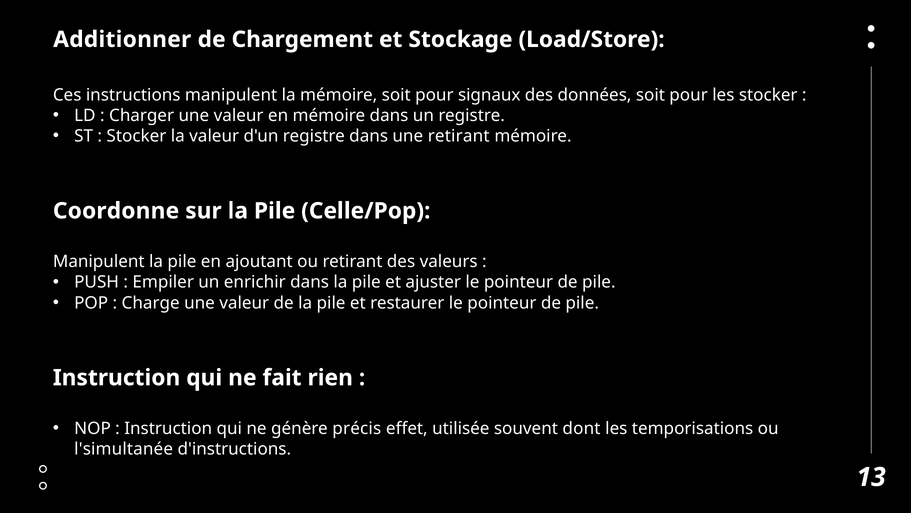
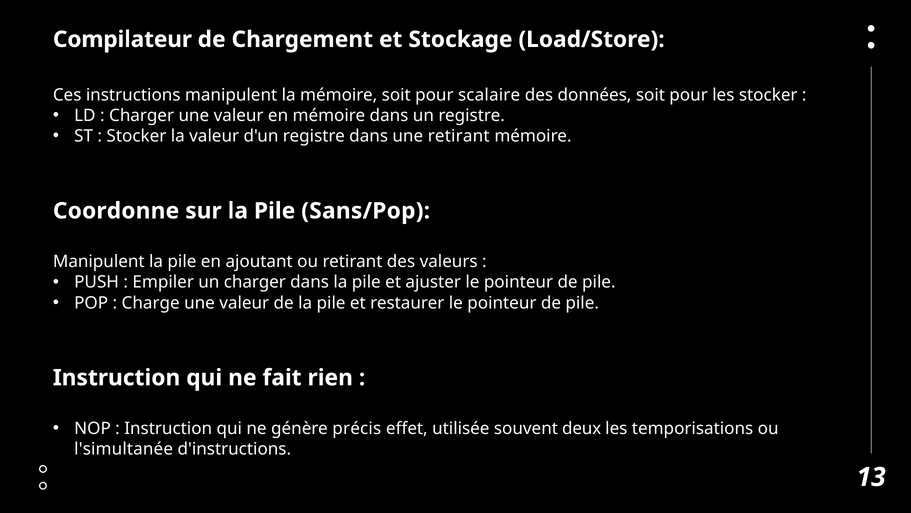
Additionner: Additionner -> Compilateur (122, 39)
signaux: signaux -> scalaire (489, 95)
Celle/Pop: Celle/Pop -> Sans/Pop (366, 211)
un enrichir: enrichir -> charger (255, 282)
dont: dont -> deux (582, 428)
